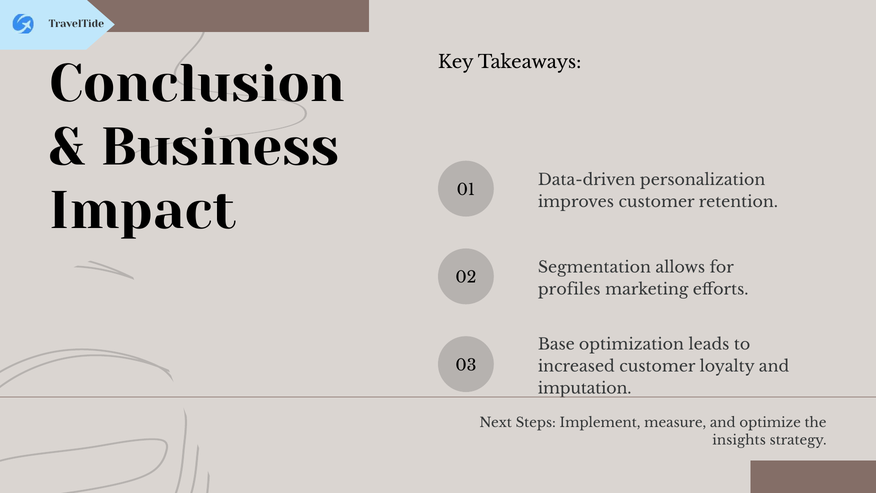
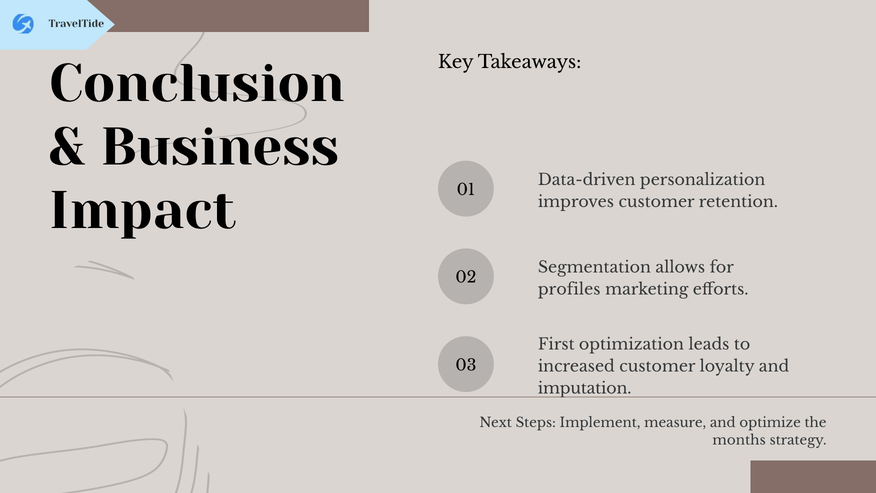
Base: Base -> First (556, 344)
insights: insights -> months (739, 440)
